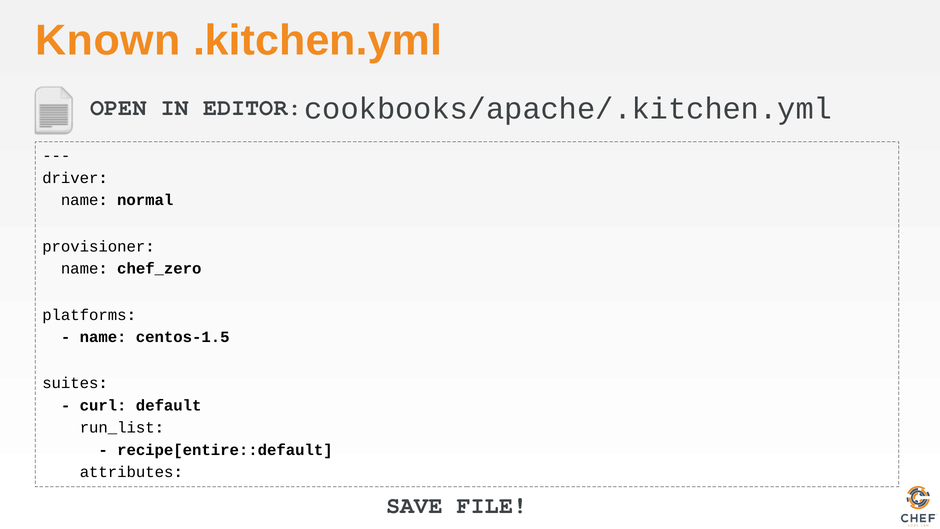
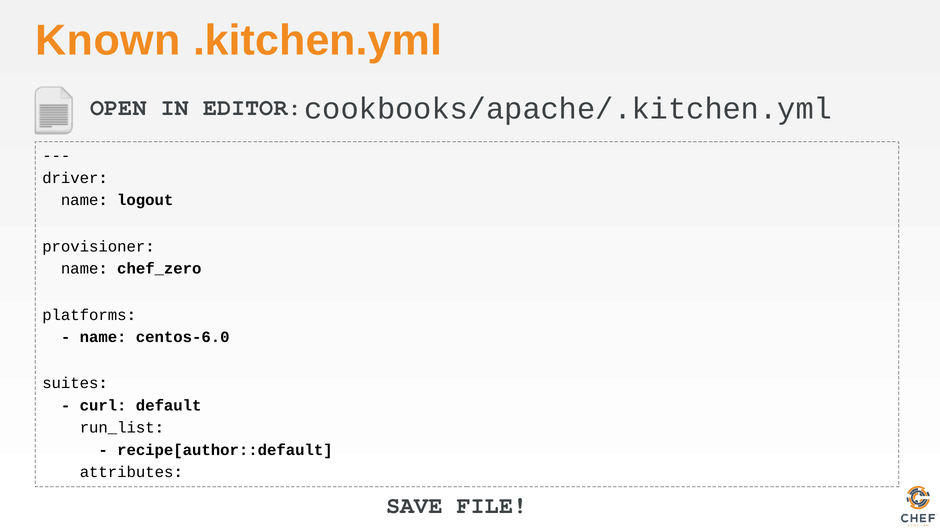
normal: normal -> logout (145, 200)
centos-1.5: centos-1.5 -> centos-6.0 (183, 337)
recipe[entire::default: recipe[entire::default -> recipe[author::default (225, 450)
